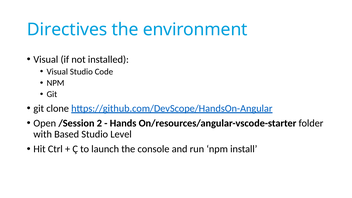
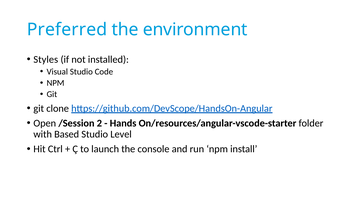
Directives: Directives -> Preferred (67, 30)
Visual: Visual -> Styles (46, 60)
